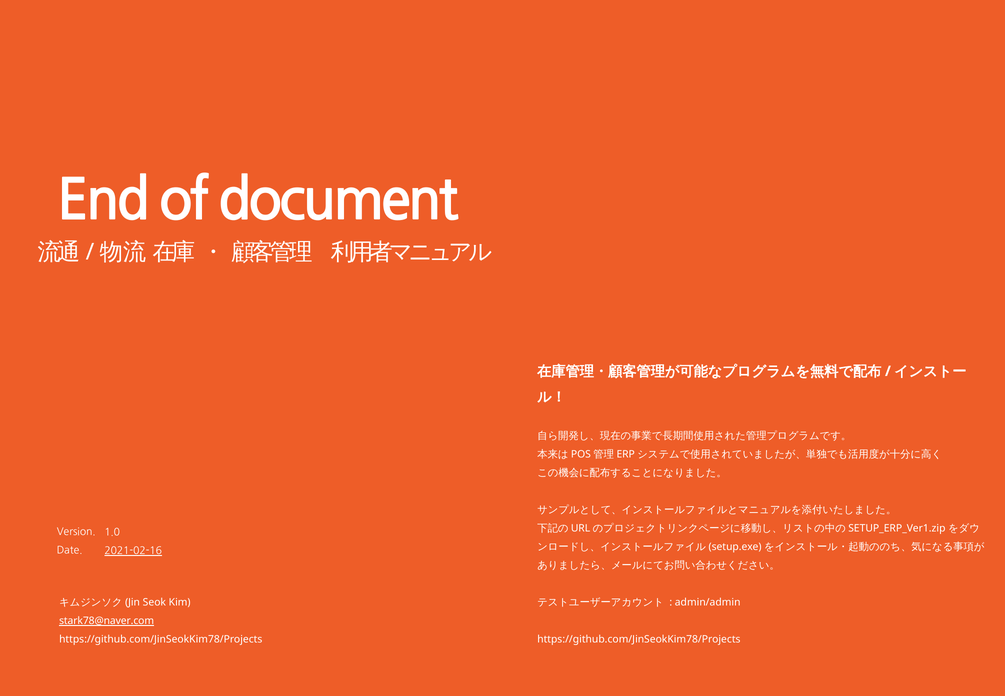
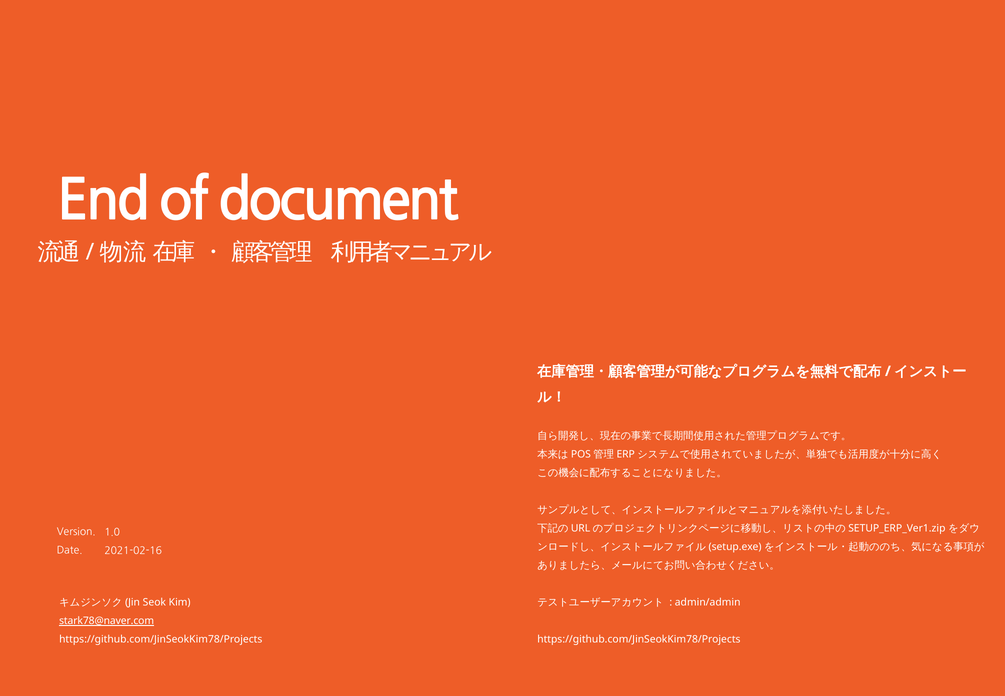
2021-02-16 underline: present -> none (133, 551)
